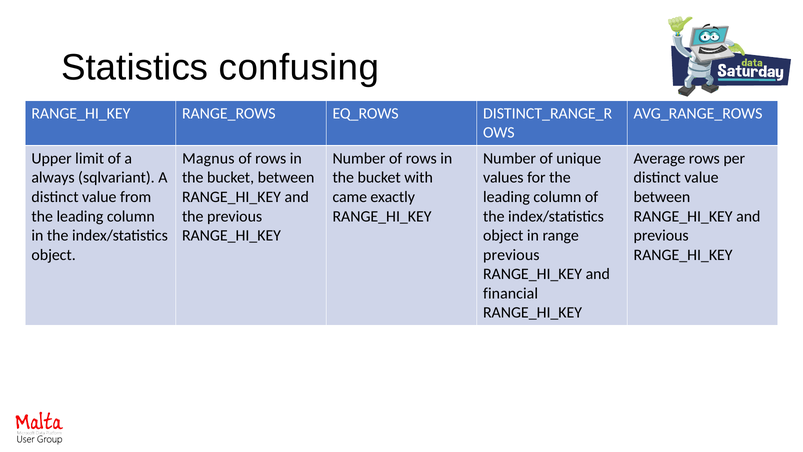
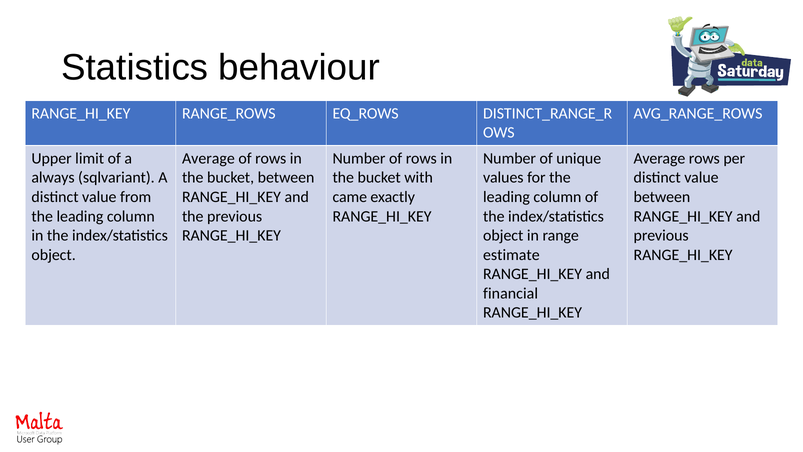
confusing: confusing -> behaviour (299, 67)
Magnus: Magnus -> Average (208, 158)
previous: previous -> estimate (511, 255)
